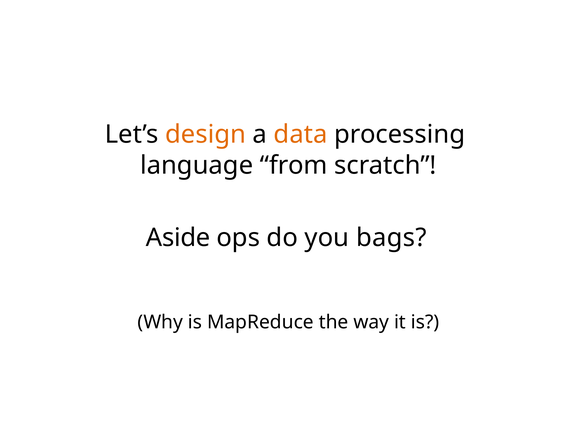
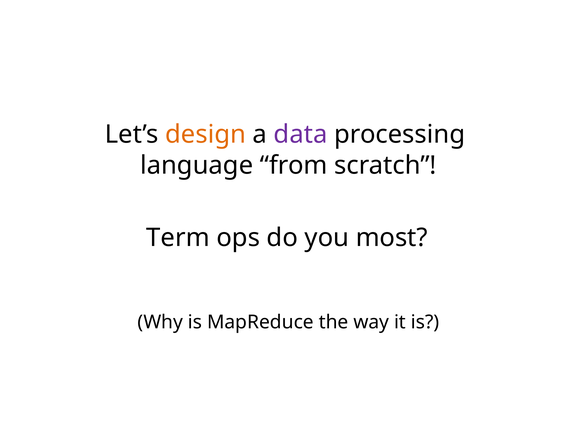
data colour: orange -> purple (301, 135)
Aside: Aside -> Term (178, 238)
bags: bags -> most (392, 238)
